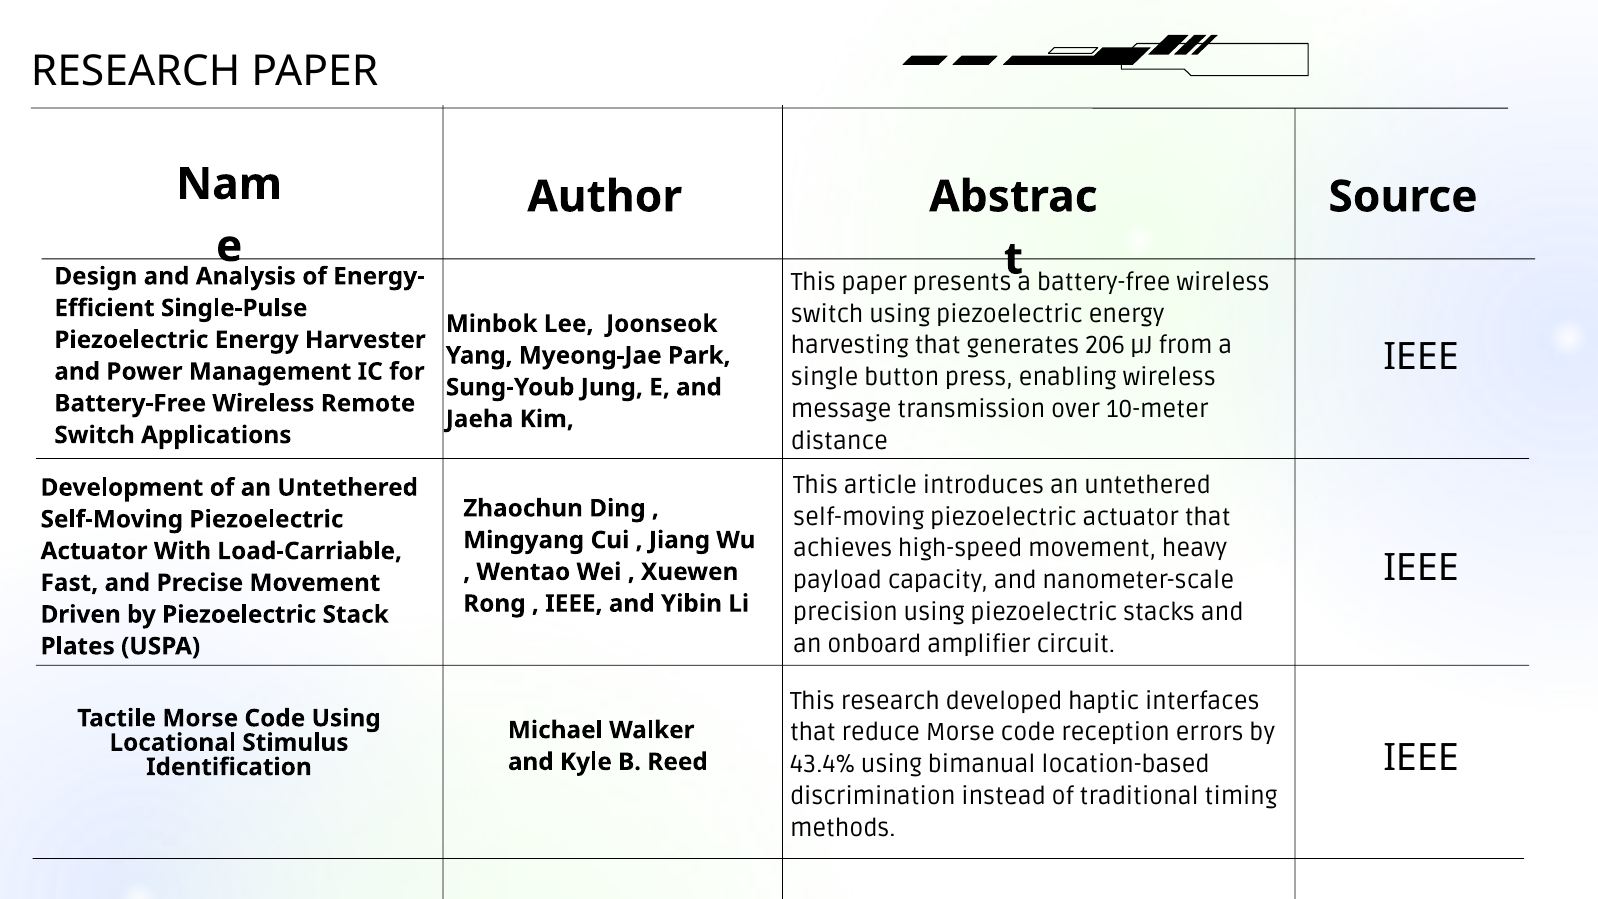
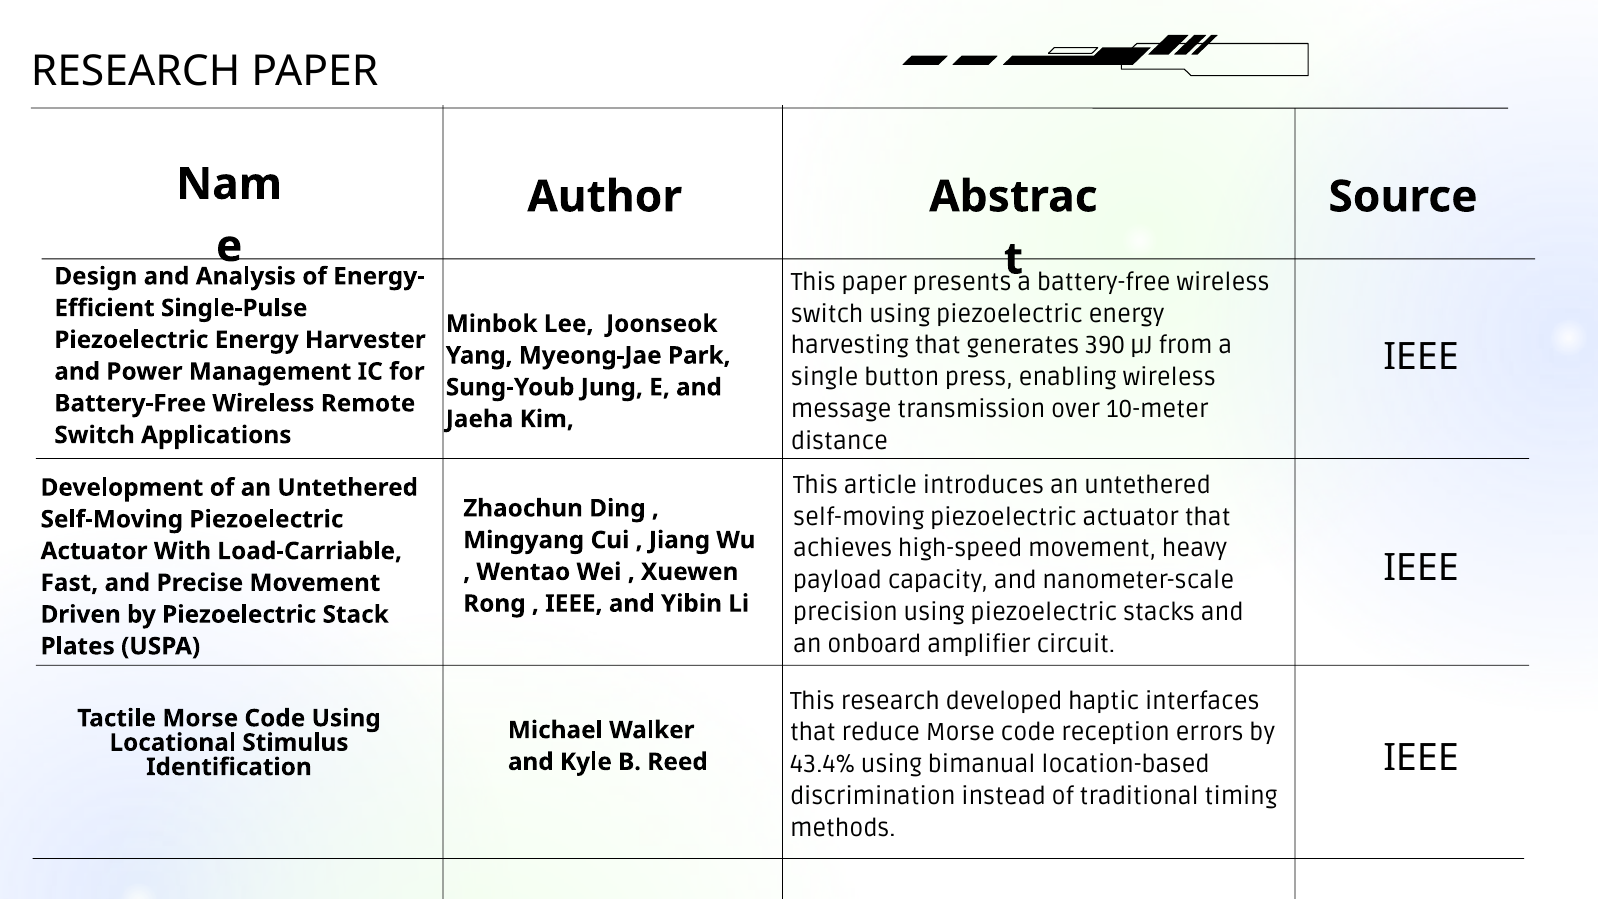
206: 206 -> 390 (1105, 346)
